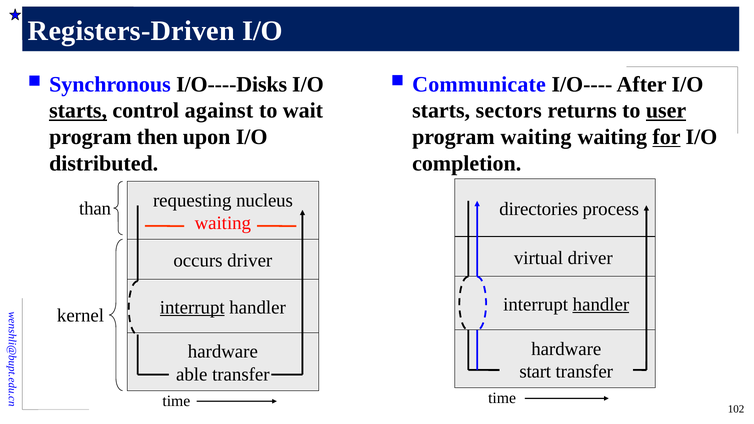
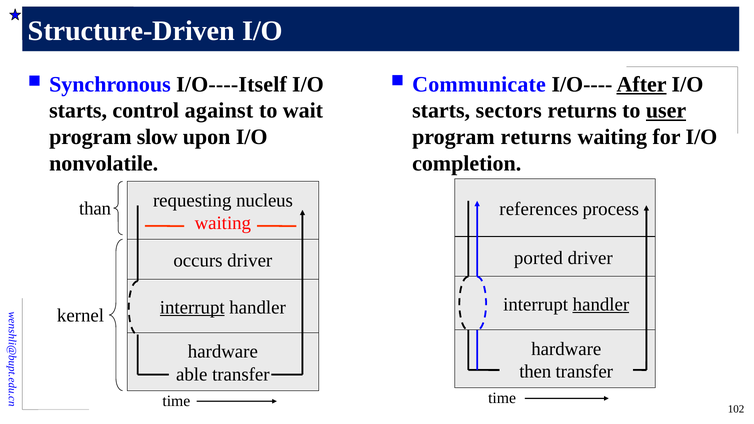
Registers-Driven: Registers-Driven -> Structure-Driven (132, 31)
I/O----Disks: I/O----Disks -> I/O----Itself (232, 84)
After underline: none -> present (642, 84)
starts underline: present -> none (78, 111)
then: then -> slow (157, 137)
program waiting: waiting -> returns (536, 137)
for underline: present -> none (667, 137)
distributed: distributed -> nonvolatile (104, 164)
directories: directories -> references (539, 209)
virtual: virtual -> ported (538, 258)
start: start -> then (535, 372)
